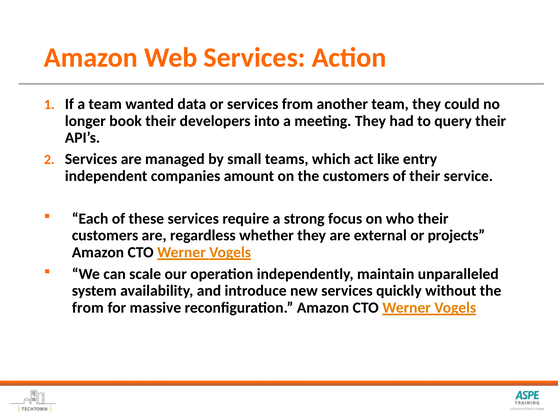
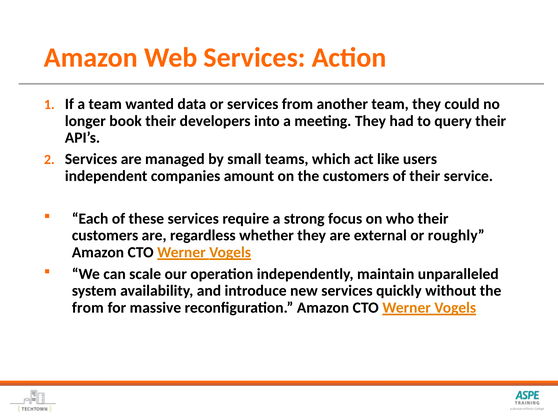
entry: entry -> users (420, 159)
projects: projects -> roughly (456, 235)
